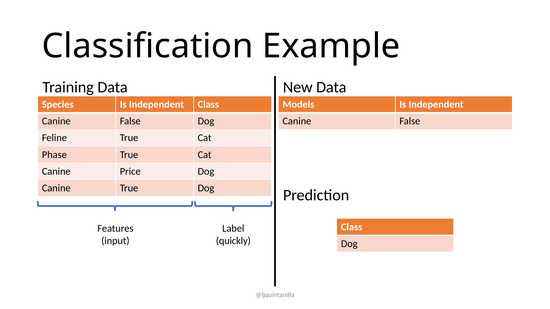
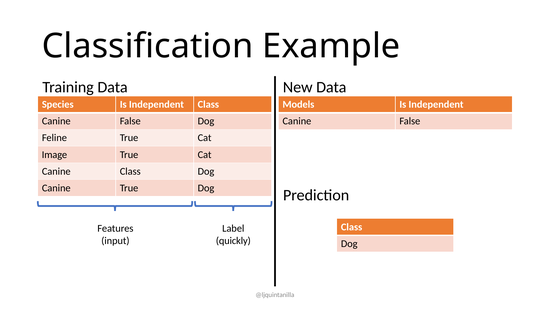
Phase: Phase -> Image (54, 155)
Canine Price: Price -> Class (130, 172)
